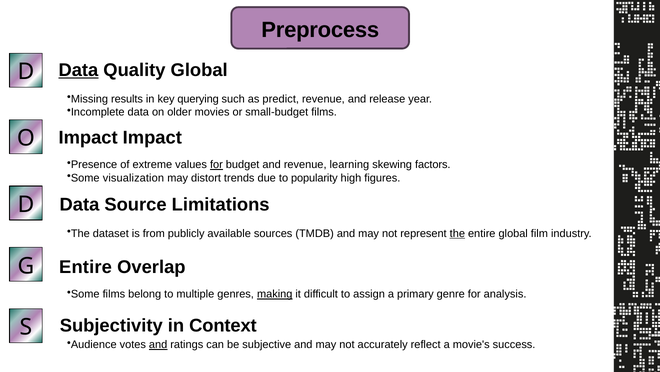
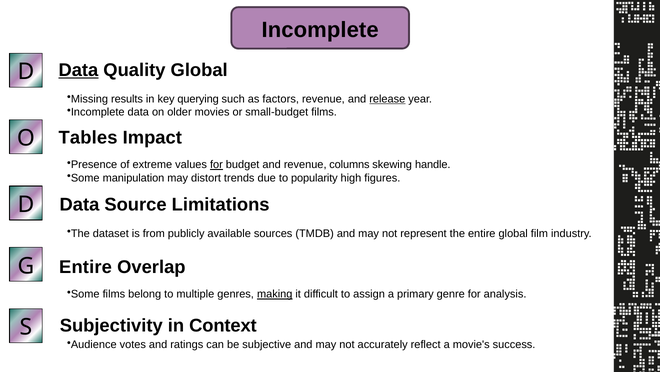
Preprocess: Preprocess -> Incomplete (320, 30)
predict: predict -> factors (281, 99)
release underline: none -> present (387, 99)
Impact: Impact -> Tables (88, 137)
learning: learning -> columns (349, 164)
factors: factors -> handle (433, 164)
visualization: visualization -> manipulation (133, 178)
the underline: present -> none (457, 233)
and underline: present -> none (158, 344)
